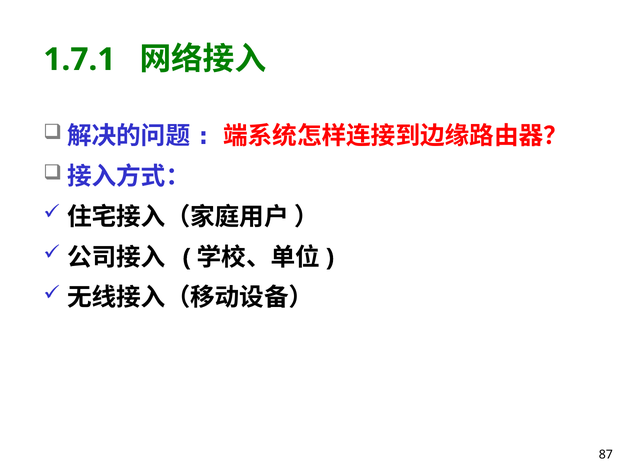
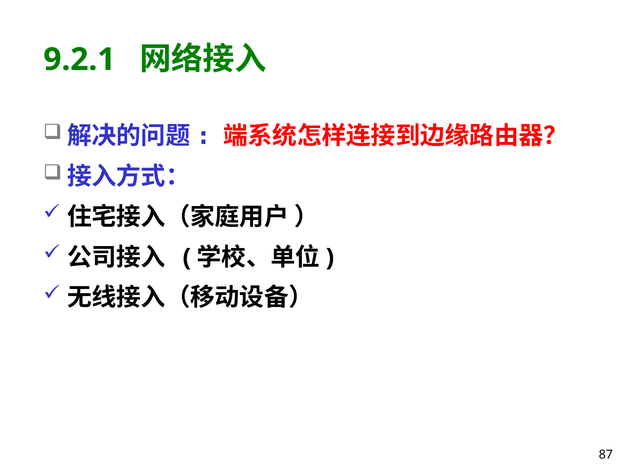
1.7.1: 1.7.1 -> 9.2.1 (79, 60)
